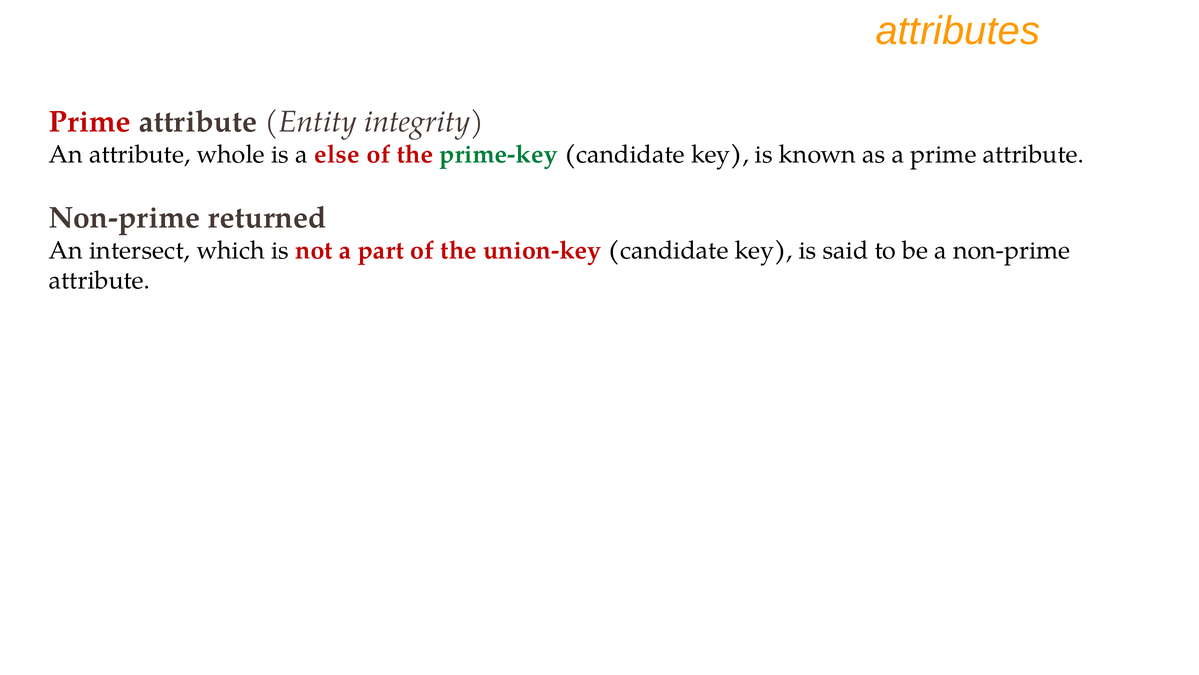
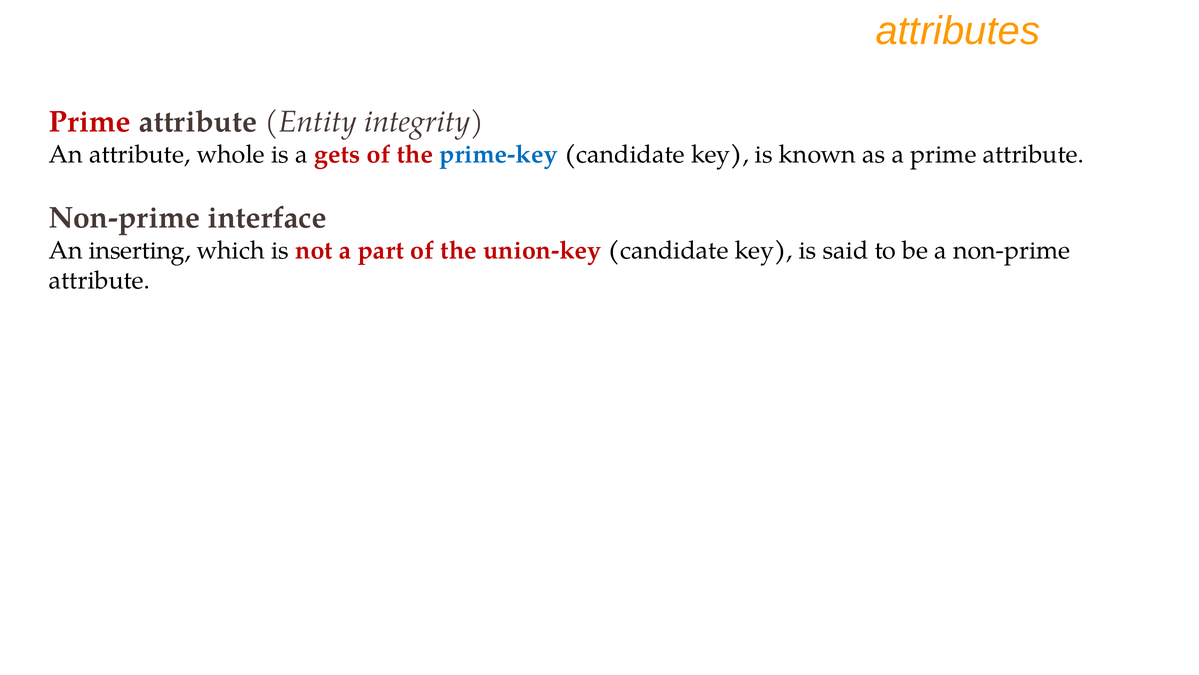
else: else -> gets (337, 155)
prime-key colour: green -> blue (498, 155)
returned: returned -> interface (267, 218)
intersect: intersect -> inserting (140, 250)
